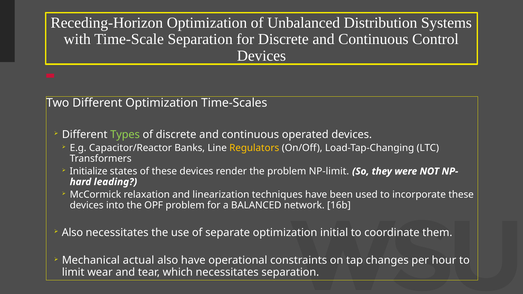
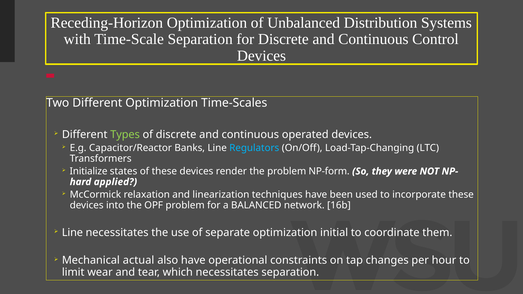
Regulators colour: yellow -> light blue (254, 148)
NP-limit: NP-limit -> NP-form (329, 171)
leading: leading -> applied (115, 182)
Also: Also -> Line (72, 233)
